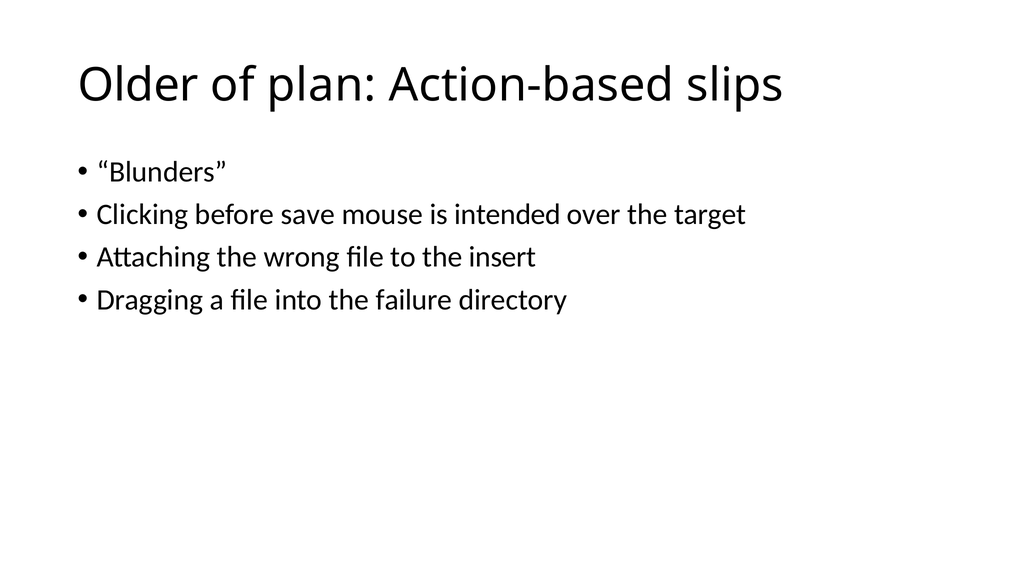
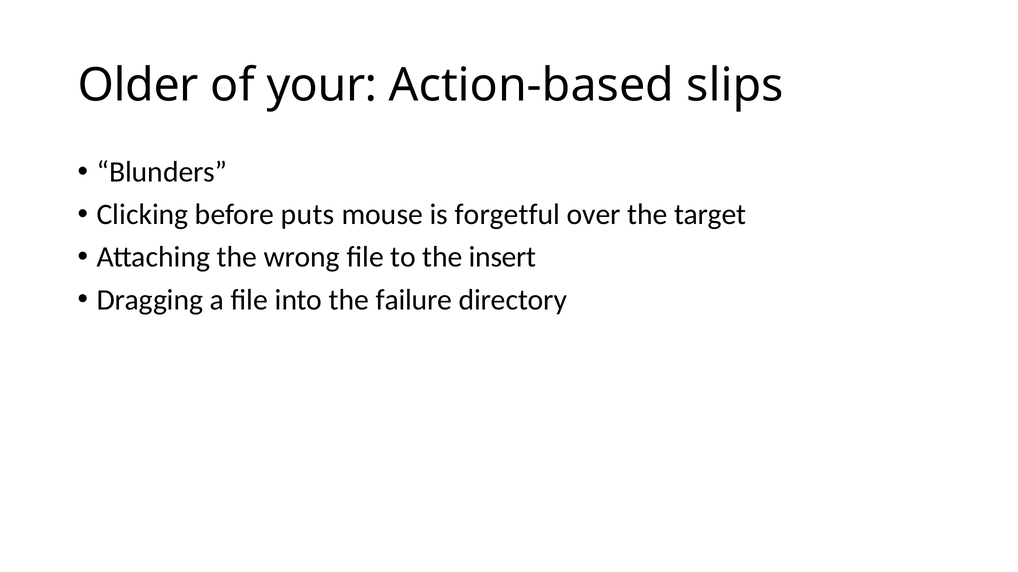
plan: plan -> your (322, 86)
save: save -> puts (308, 215)
intended: intended -> forgetful (507, 215)
